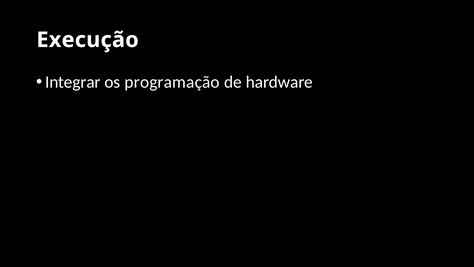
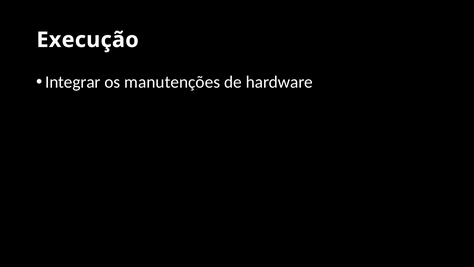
programação: programação -> manutenções (172, 82)
